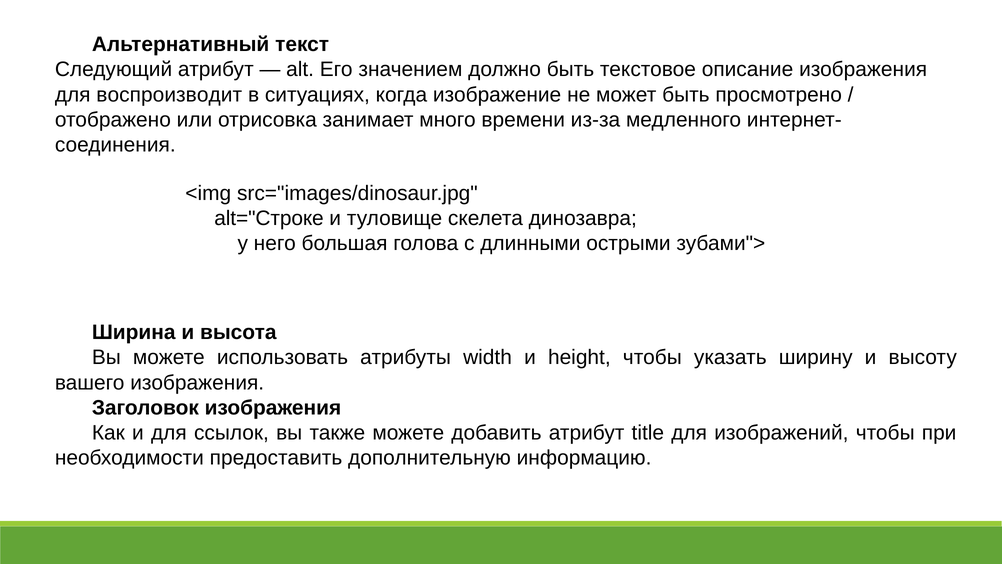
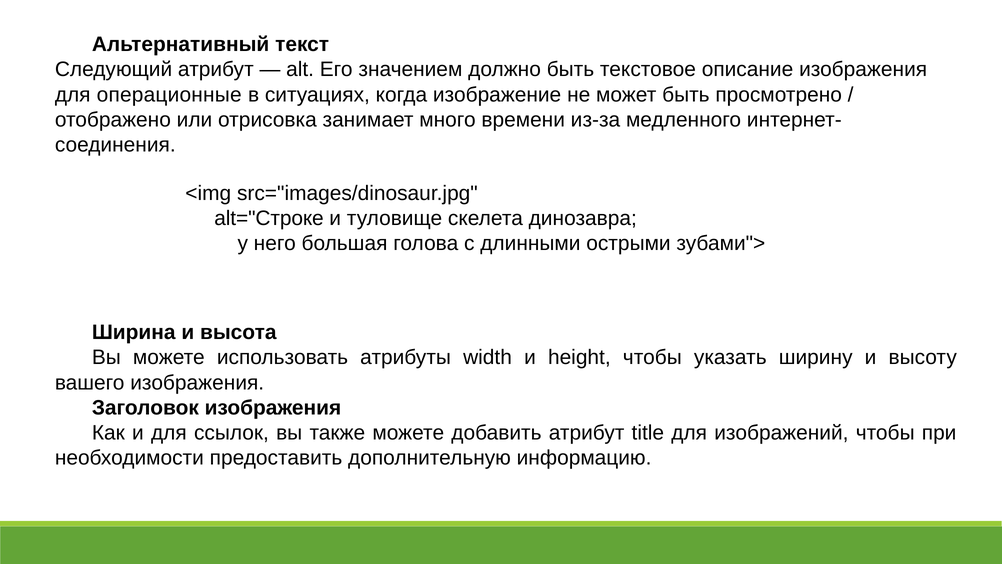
воспроизводит: воспроизводит -> операционные (169, 95)
